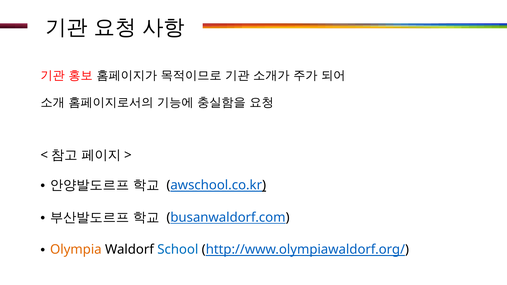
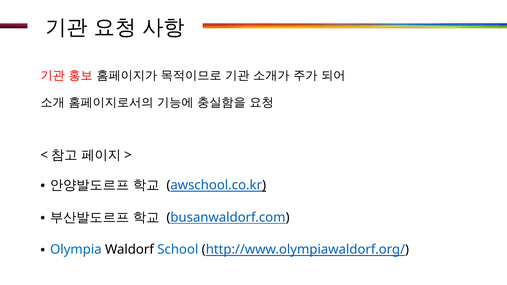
Olympia colour: orange -> blue (76, 250)
